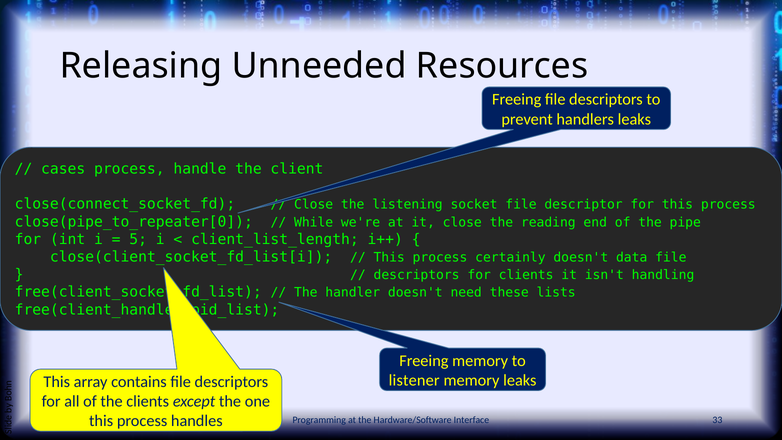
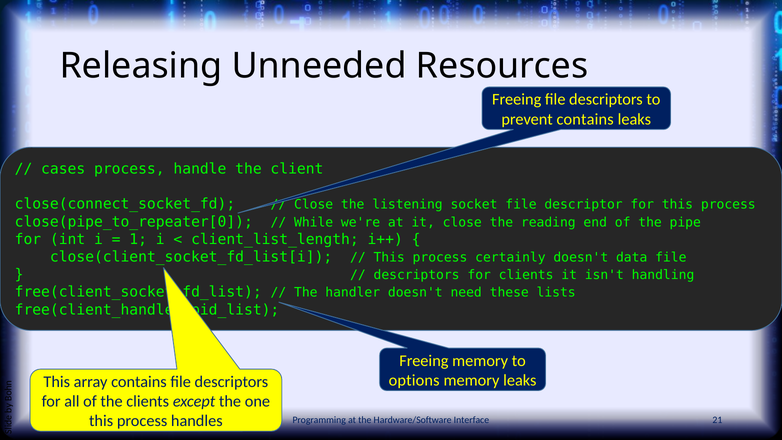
prevent handlers: handlers -> contains (585, 119)
5: 5 -> 1 (138, 239)
listener: listener -> options (414, 380)
33: 33 -> 21 (717, 420)
